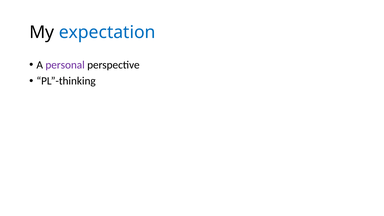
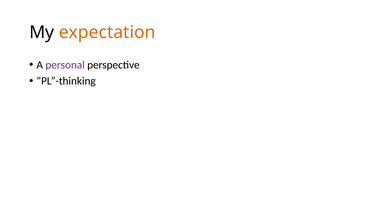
expectation colour: blue -> orange (107, 32)
